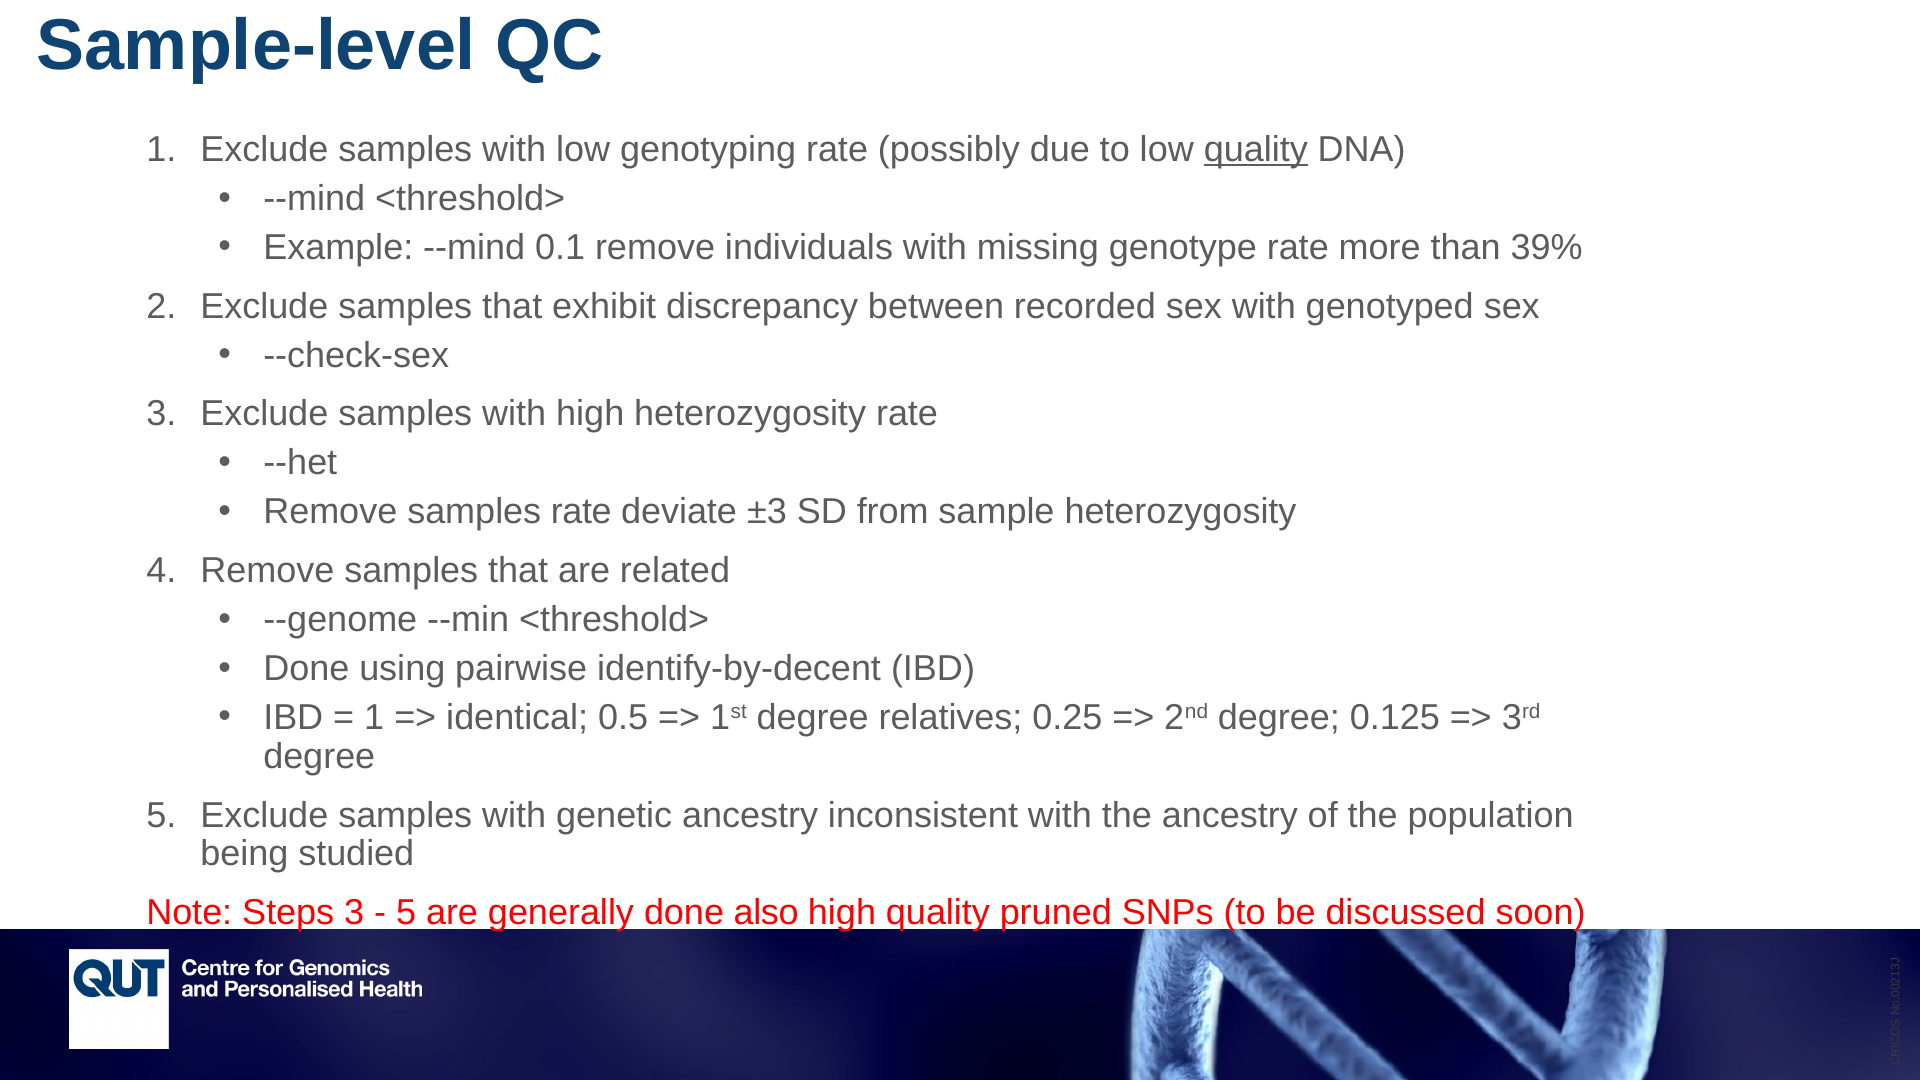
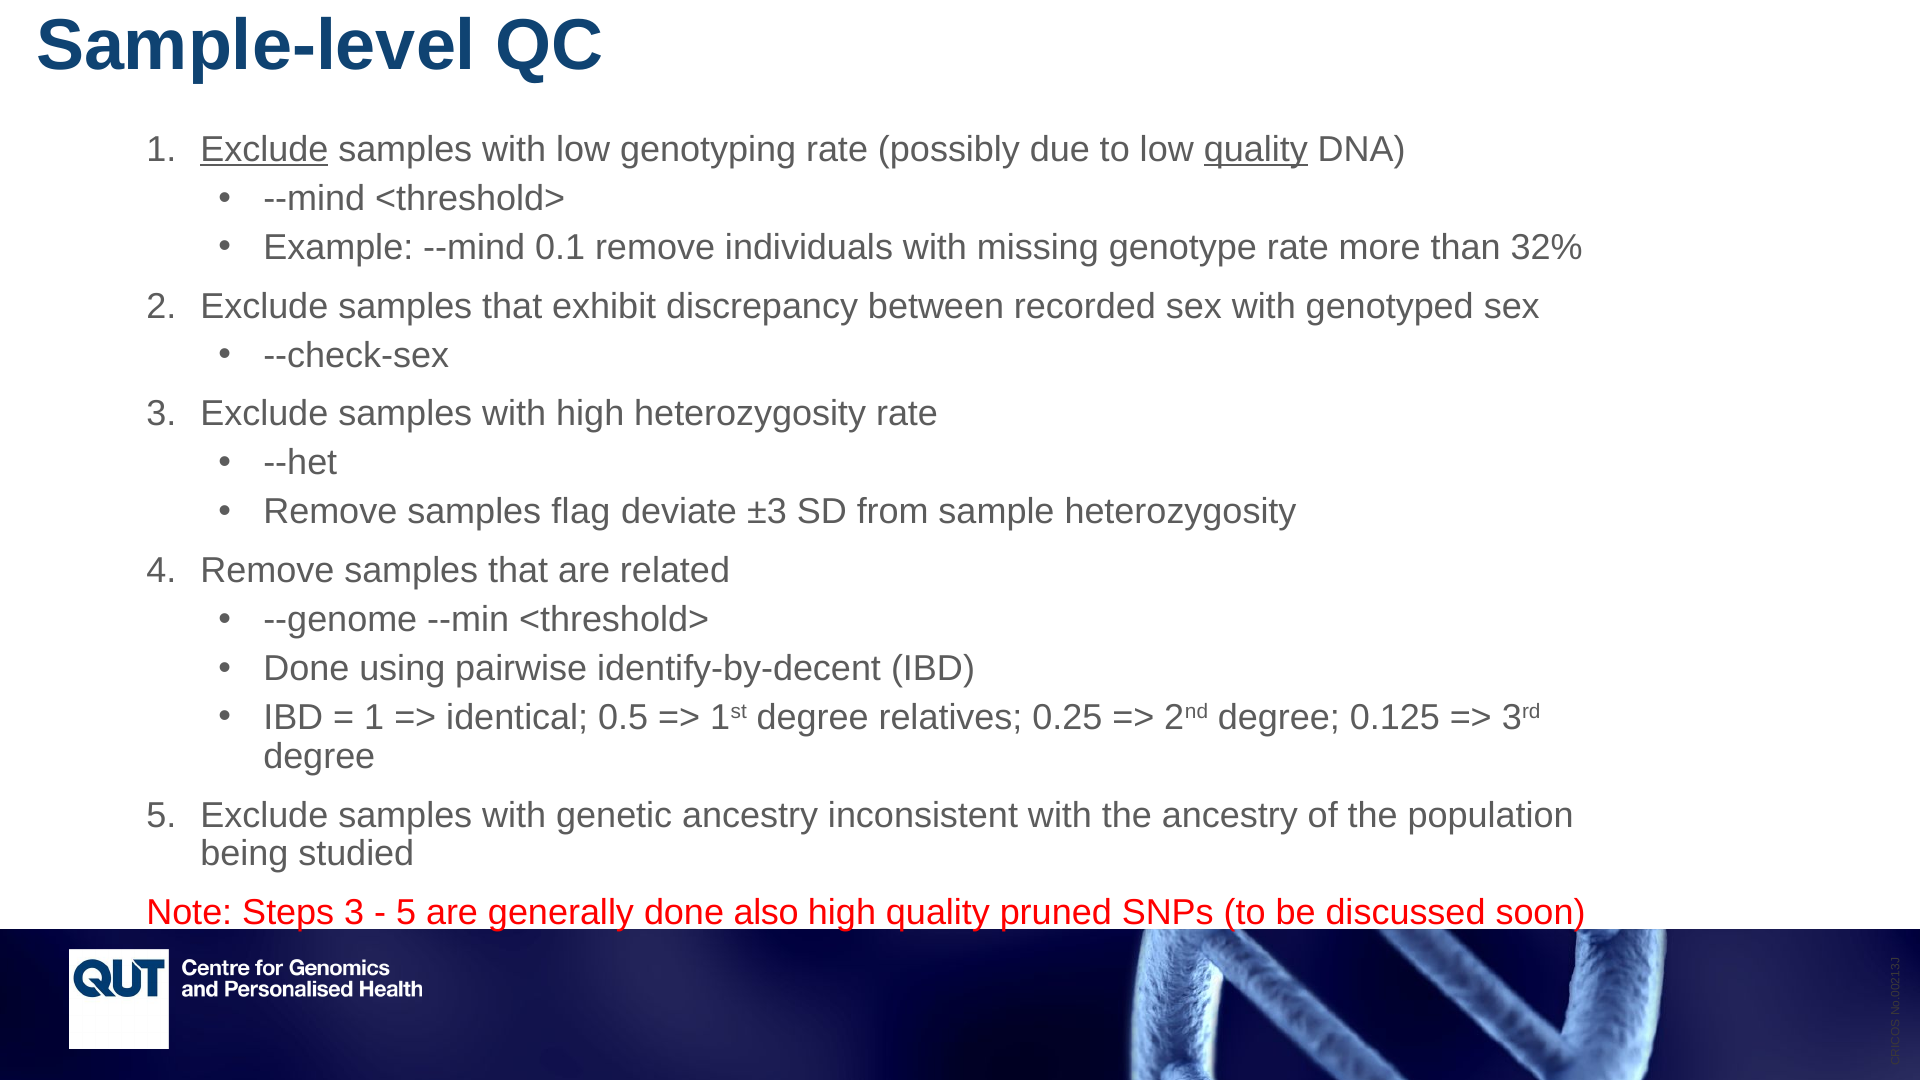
Exclude underline: none -> present (264, 150)
39%: 39% -> 32% (1547, 247)
samples rate: rate -> flag (581, 512)
